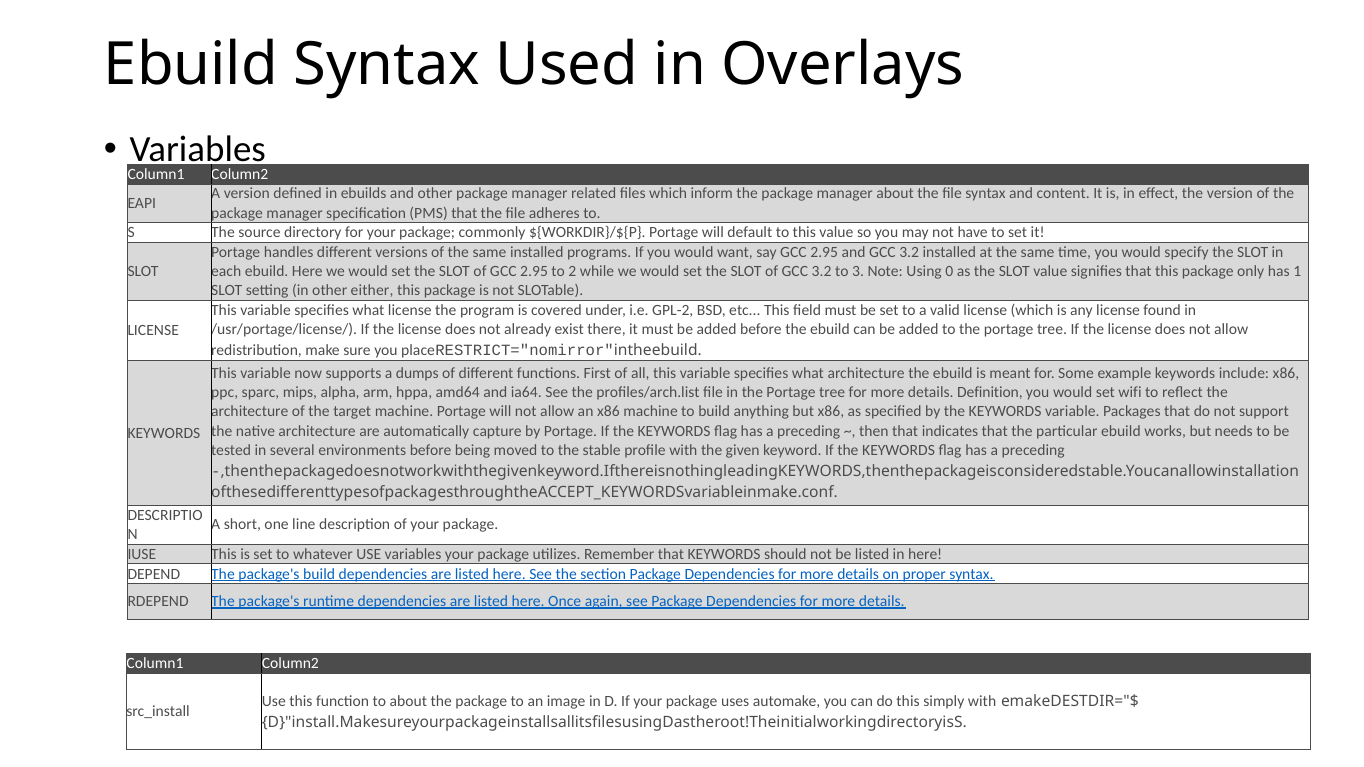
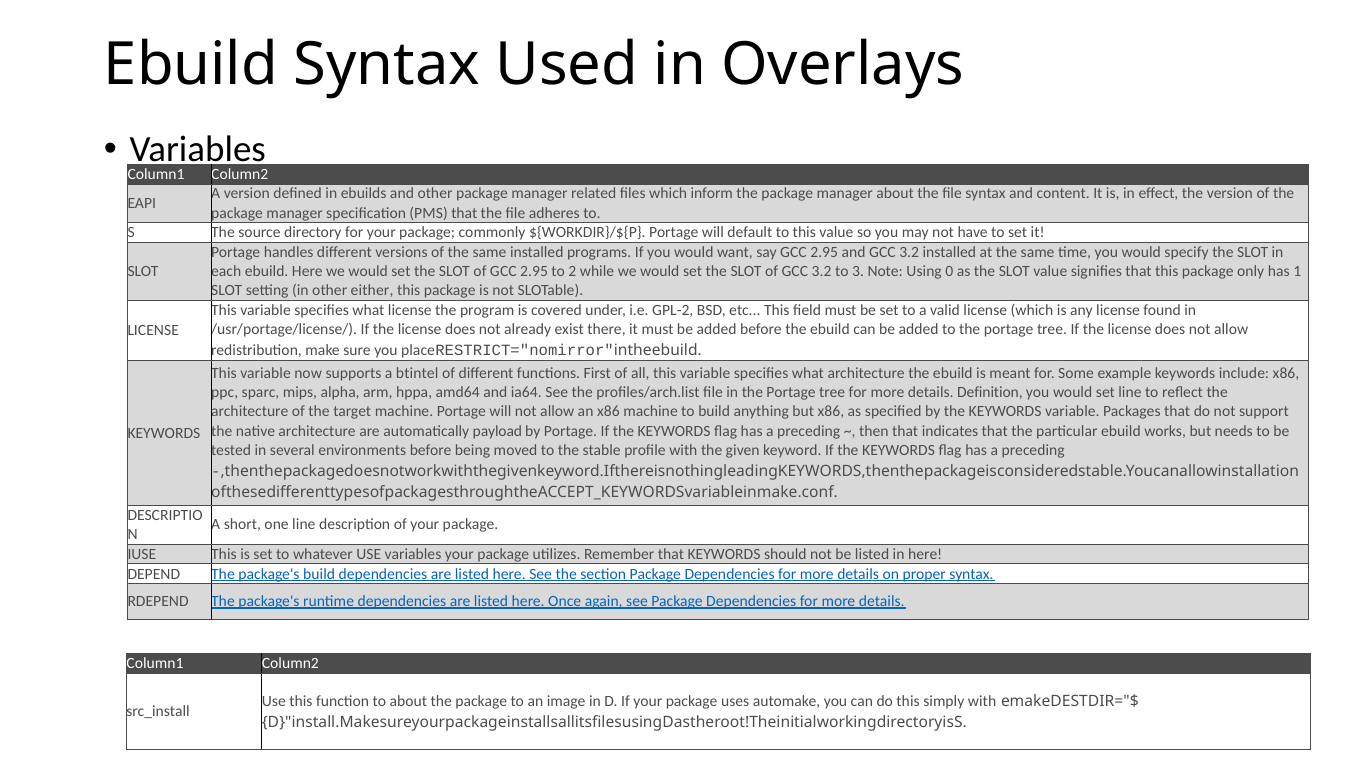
dumps: dumps -> btintel (417, 373)
set wifi: wifi -> line (1130, 392)
capture: capture -> payload (497, 431)
